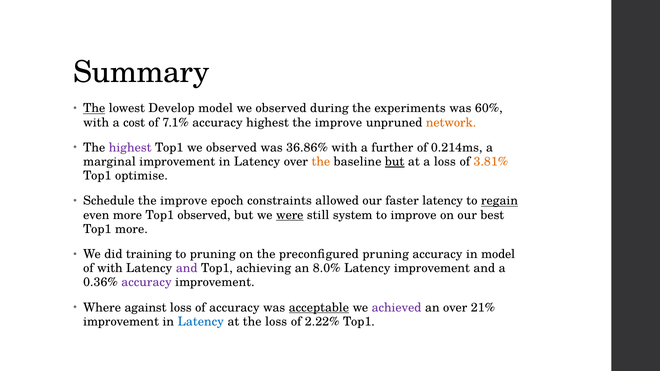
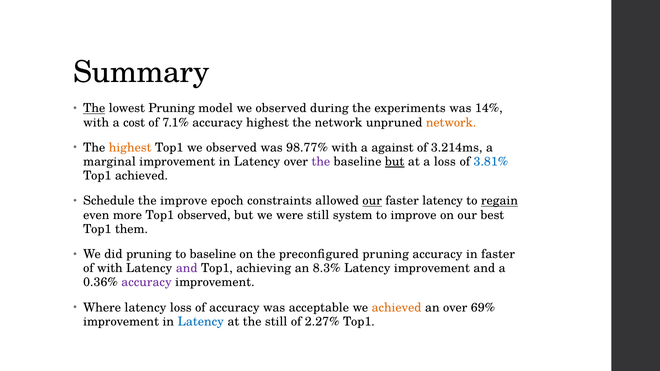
lowest Develop: Develop -> Pruning (172, 108)
60%: 60% -> 14% (489, 108)
improve: improve -> network (338, 123)
highest colour: purple -> orange (130, 148)
36.86%: 36.86% -> 98.77% (307, 148)
further: further -> against (392, 148)
0.214ms: 0.214ms -> 3.214ms (457, 148)
the colour: orange -> purple (321, 162)
3.81% colour: orange -> blue (491, 162)
Top1 optimise: optimise -> achieved (142, 176)
our underline: none -> present (372, 201)
were underline: present -> none (290, 215)
Top1 more: more -> them (131, 229)
did training: training -> pruning (149, 254)
to pruning: pruning -> baseline (213, 254)
in model: model -> faster (498, 254)
8.0%: 8.0% -> 8.3% (327, 268)
Where against: against -> latency (145, 308)
acceptable underline: present -> none (319, 308)
achieved colour: purple -> orange (397, 308)
21%: 21% -> 69% (483, 308)
the loss: loss -> still (276, 322)
2.22%: 2.22% -> 2.27% (322, 322)
